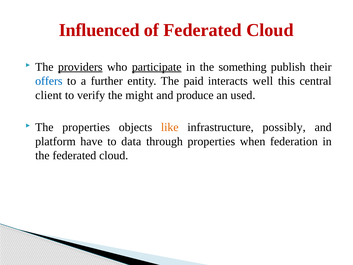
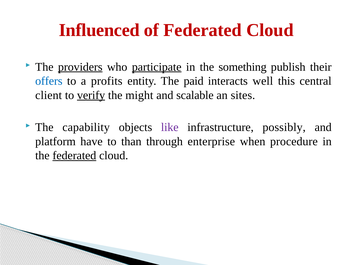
further: further -> profits (107, 81)
verify underline: none -> present (91, 95)
produce: produce -> scalable (195, 95)
used: used -> sites (243, 95)
The properties: properties -> capability (86, 127)
like colour: orange -> purple (170, 127)
data: data -> than (131, 141)
through properties: properties -> enterprise (211, 141)
federation: federation -> procedure (294, 141)
federated underline: none -> present (74, 155)
